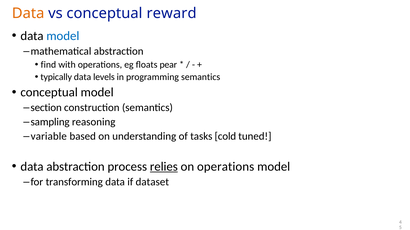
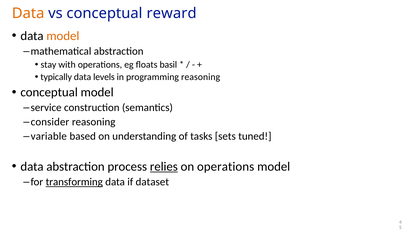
model colour: blue -> orange (63, 36)
find: find -> stay (48, 65)
pear: pear -> basil (168, 65)
programming semantics: semantics -> reasoning (201, 77)
section: section -> service (46, 108)
sampling: sampling -> consider (50, 122)
cold: cold -> sets (225, 137)
transforming underline: none -> present (74, 182)
